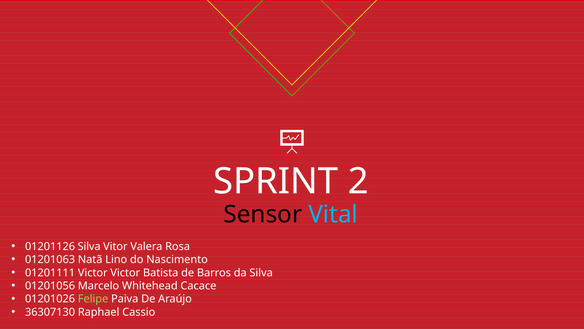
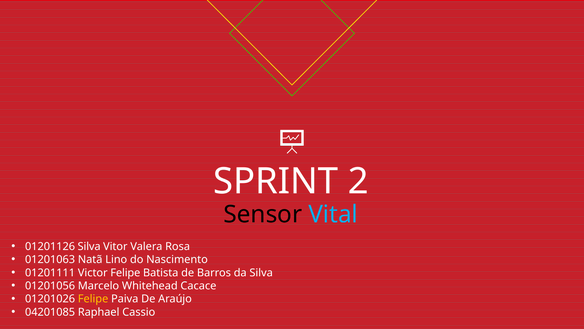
Victor Victor: Victor -> Felipe (125, 272)
Felipe colour: light green -> yellow (93, 299)
36307130: 36307130 -> 04201085 (50, 312)
